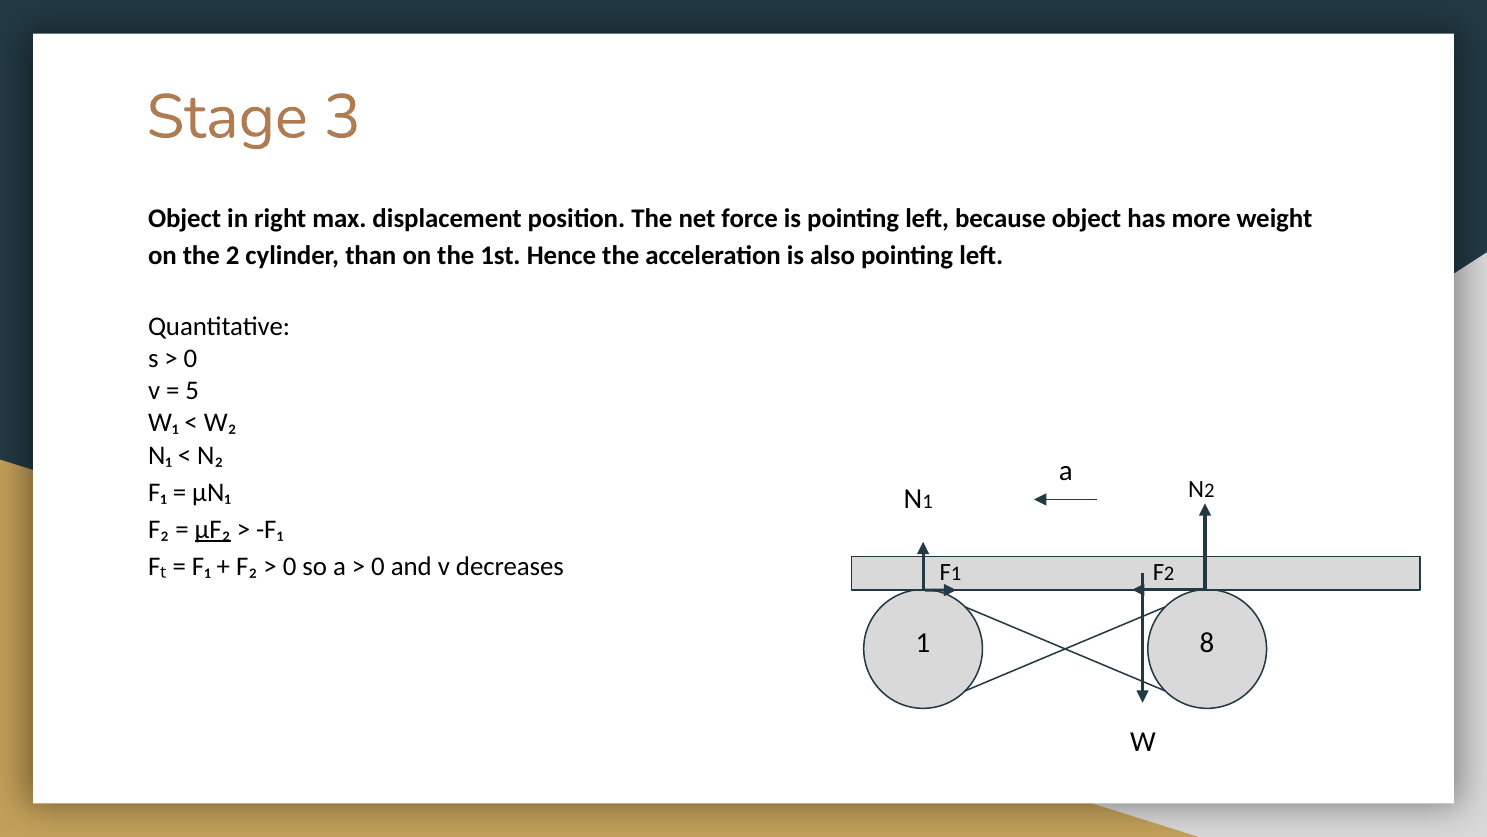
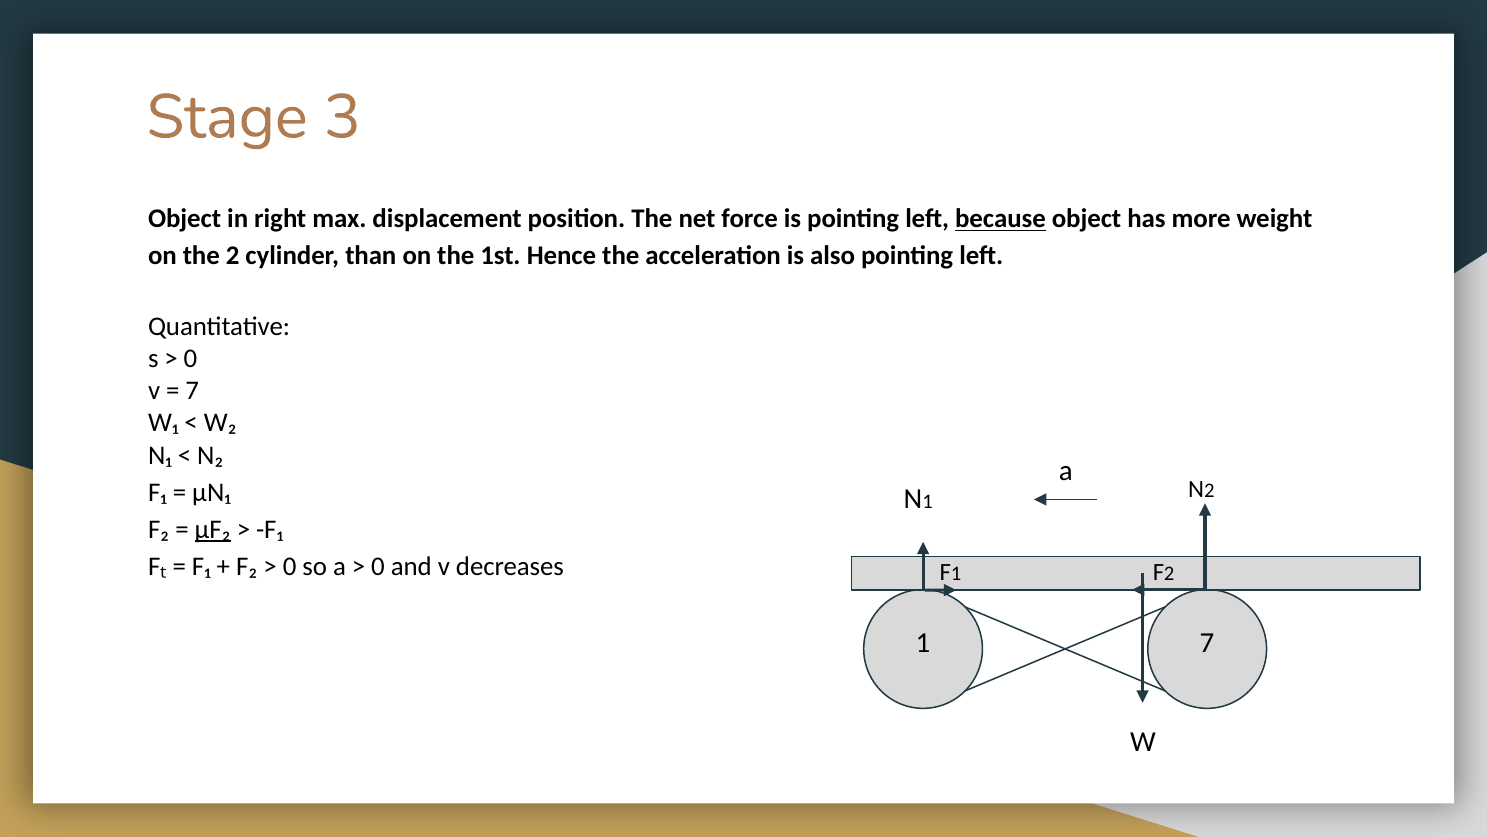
because underline: none -> present (1000, 219)
5: 5 -> 7 (192, 390)
1 8: 8 -> 7 (1207, 643)
